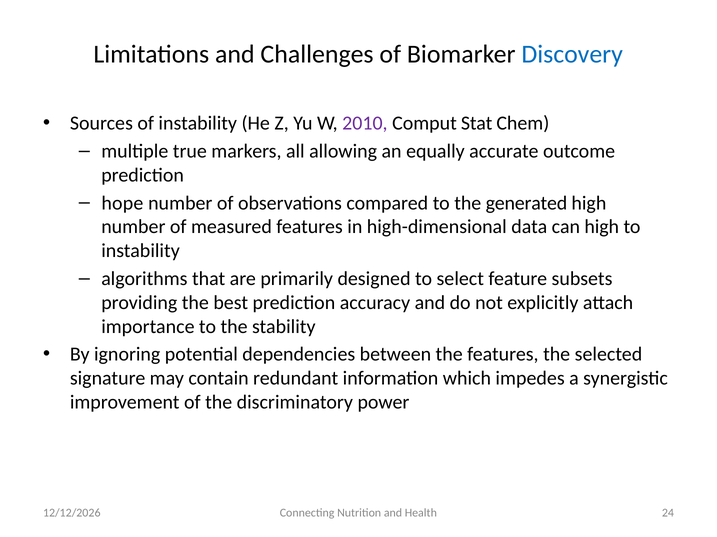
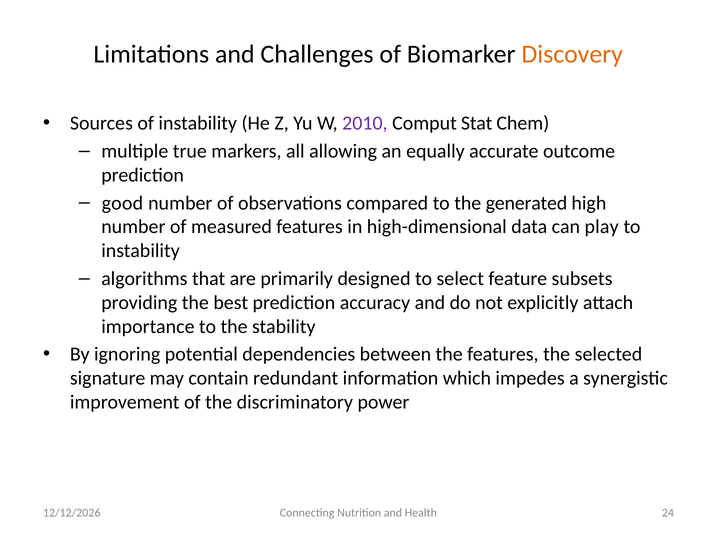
Discovery colour: blue -> orange (572, 54)
hope: hope -> good (122, 203)
can high: high -> play (602, 227)
